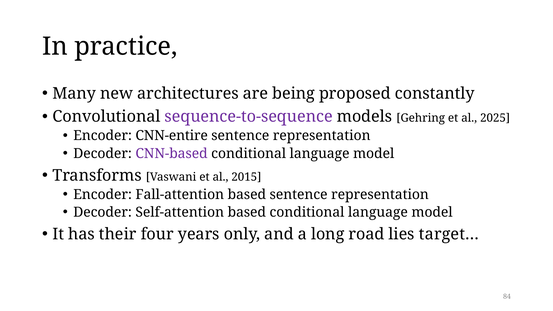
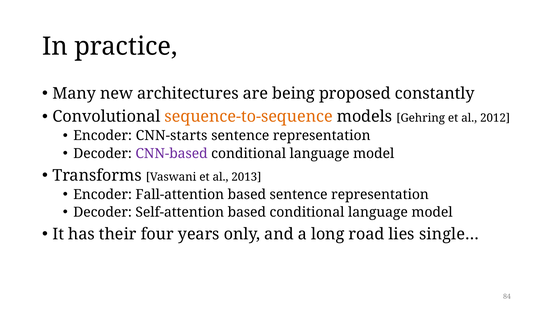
sequence-to-sequence colour: purple -> orange (249, 117)
2025: 2025 -> 2012 (495, 118)
CNN-entire: CNN-entire -> CNN-starts (172, 136)
2015: 2015 -> 2013 (246, 177)
target…: target… -> single… (449, 234)
